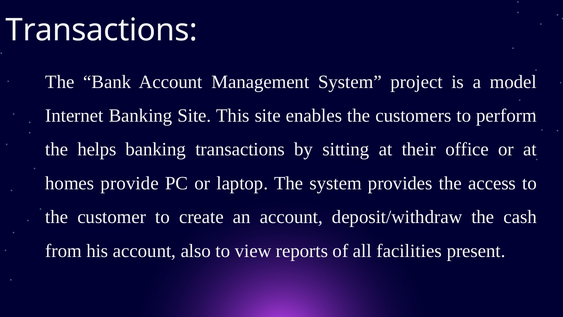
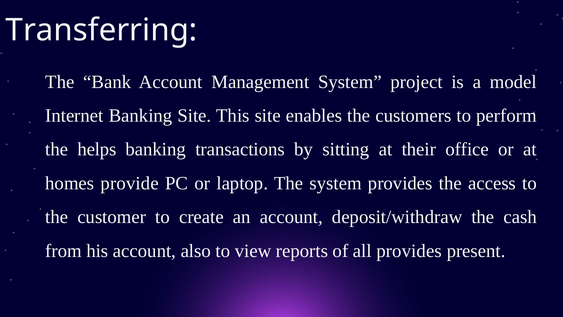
Transactions: Transactions -> Transferring (101, 30)
all facilities: facilities -> provides (409, 251)
